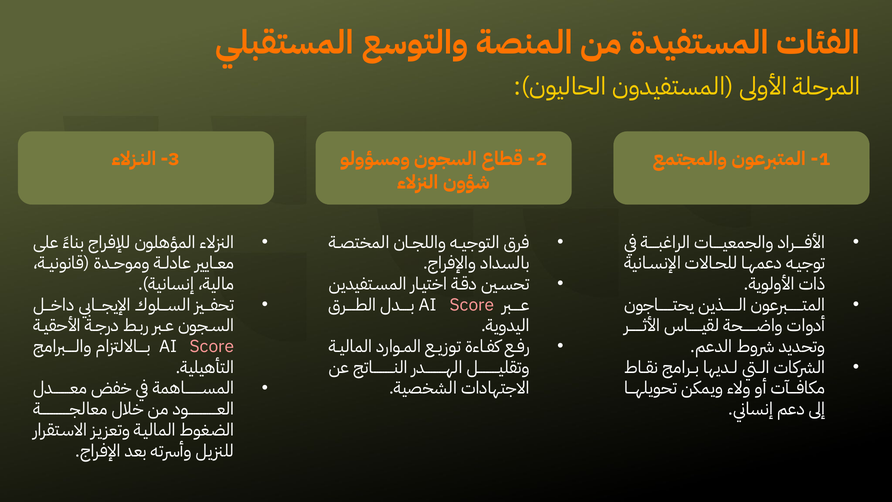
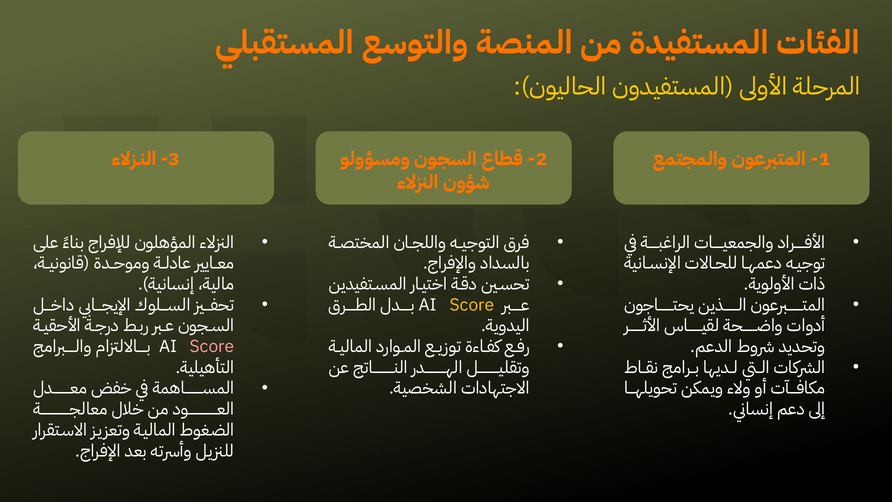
Score colour: pink -> yellow (472, 305)
